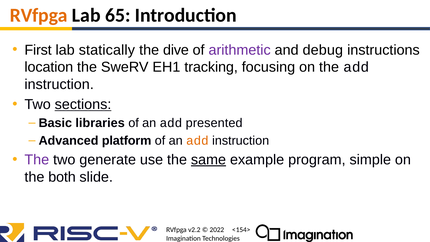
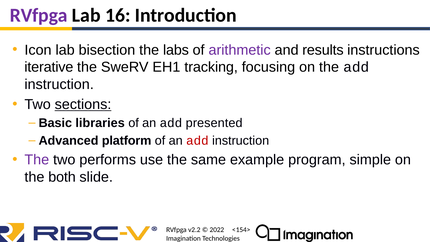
RVfpga colour: orange -> purple (39, 15)
65: 65 -> 16 (118, 15)
First: First -> Icon (38, 50)
statically: statically -> bisection (107, 50)
dive: dive -> labs (176, 50)
debug: debug -> results (323, 50)
location: location -> iterative (49, 67)
add colour: orange -> red (197, 141)
generate: generate -> performs (108, 160)
same underline: present -> none (209, 160)
